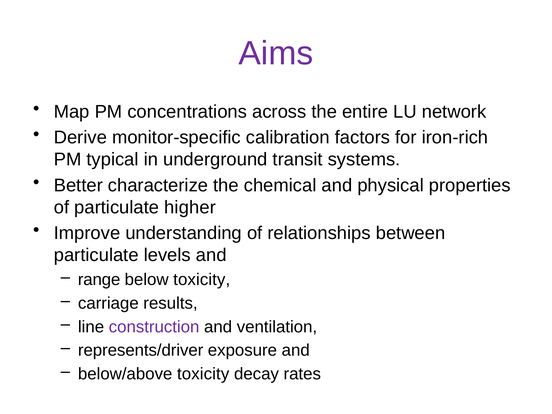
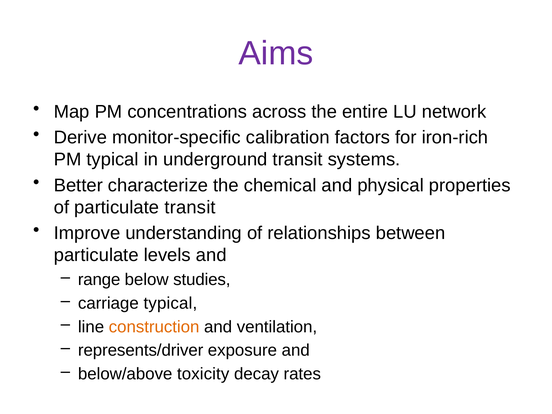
particulate higher: higher -> transit (190, 207)
below toxicity: toxicity -> studies (202, 280)
carriage results: results -> typical (170, 303)
construction colour: purple -> orange (154, 327)
